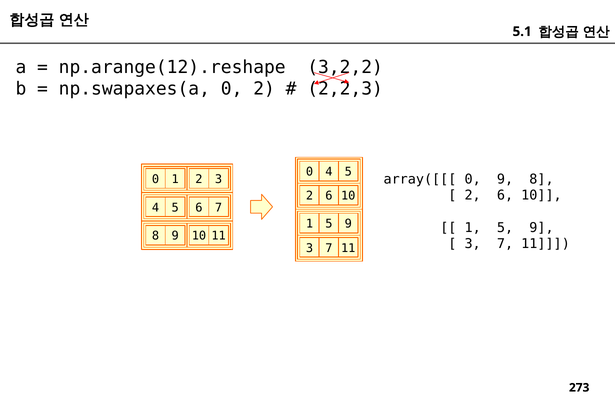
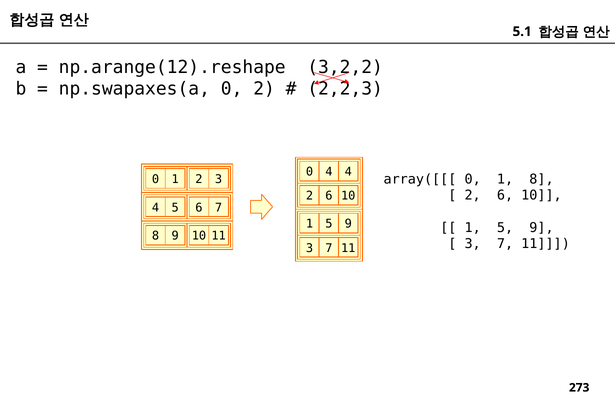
0 4 5: 5 -> 4 (348, 172)
array([[[ 0 9: 9 -> 1 (505, 179)
